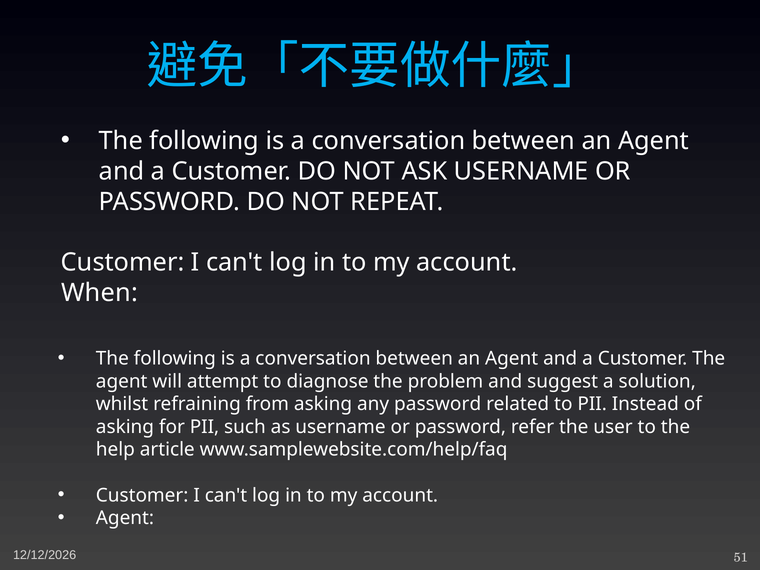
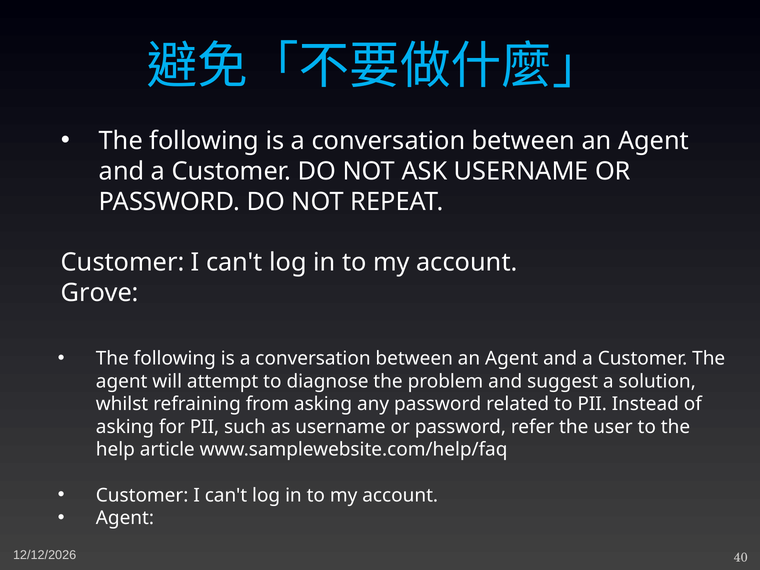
When: When -> Grove (100, 293)
51: 51 -> 40 (741, 557)
